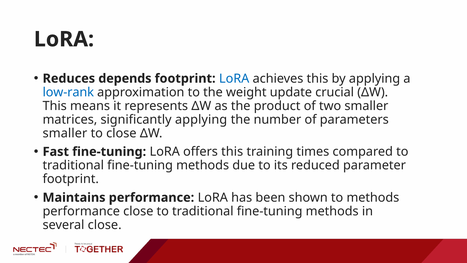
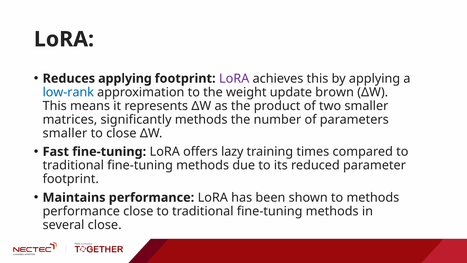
Reduces depends: depends -> applying (125, 78)
LoRA colour: blue -> purple (234, 78)
crucial: crucial -> brown (335, 92)
significantly applying: applying -> methods (201, 119)
offers this: this -> lazy (232, 152)
